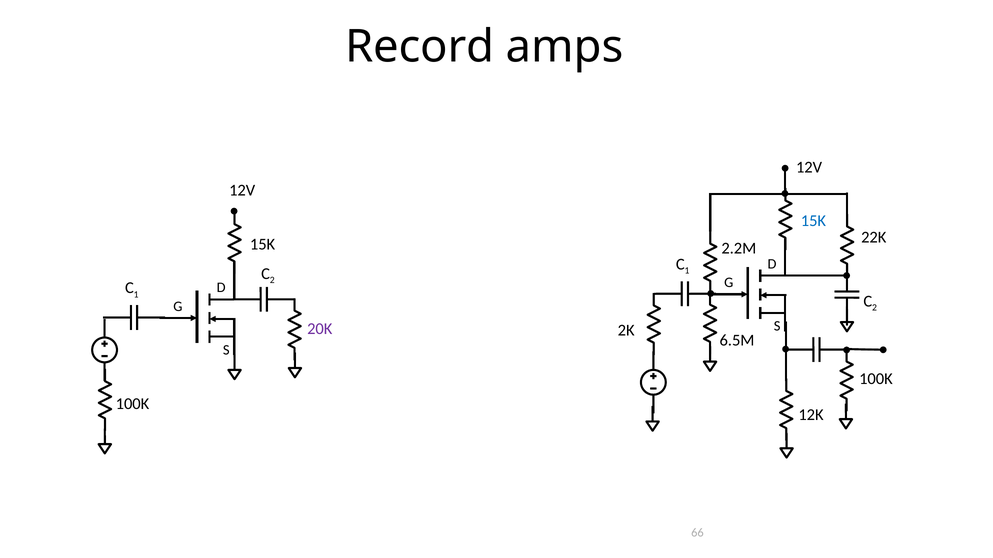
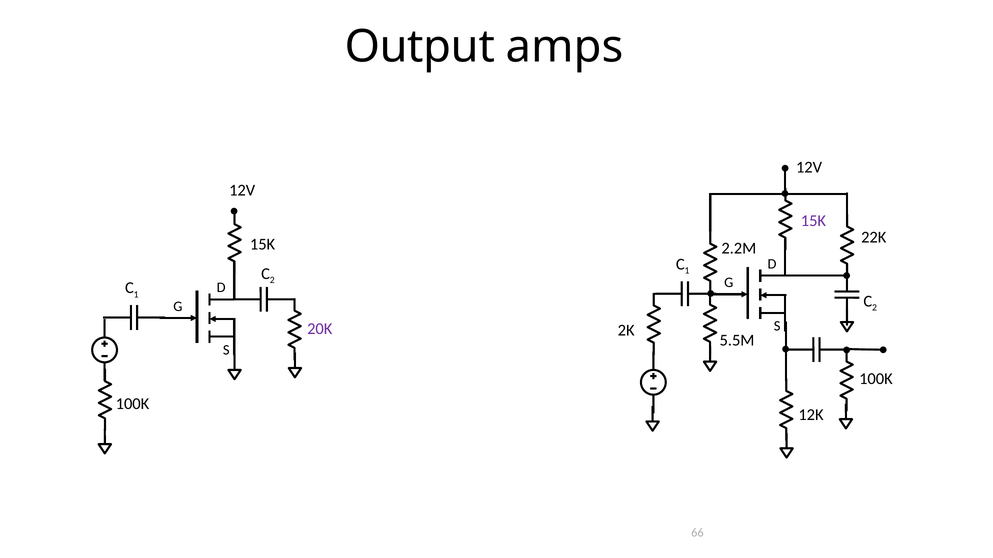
Record: Record -> Output (420, 47)
15K colour: blue -> purple (813, 221)
6.5M: 6.5M -> 5.5M (737, 341)
